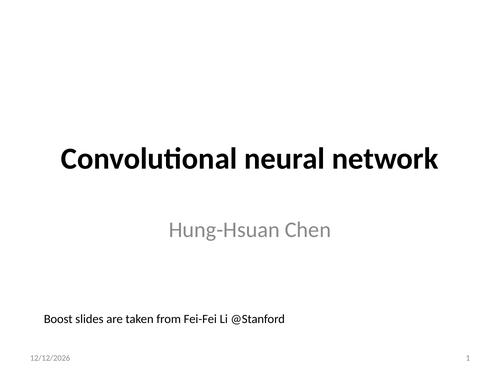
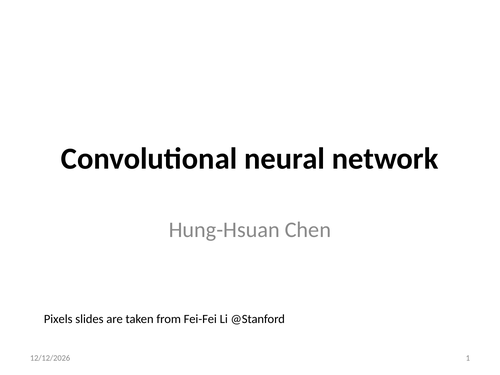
Boost: Boost -> Pixels (58, 319)
